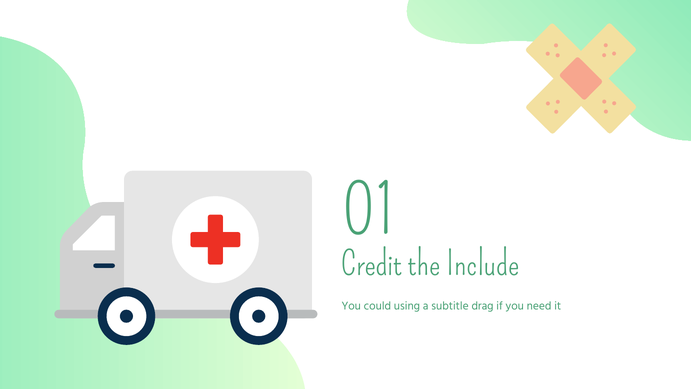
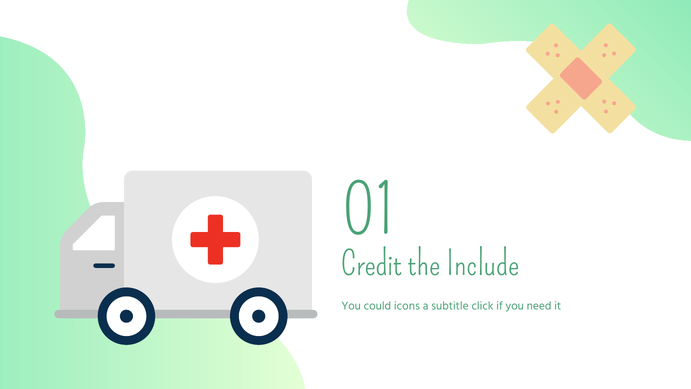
using: using -> icons (407, 306)
drag: drag -> click (482, 306)
